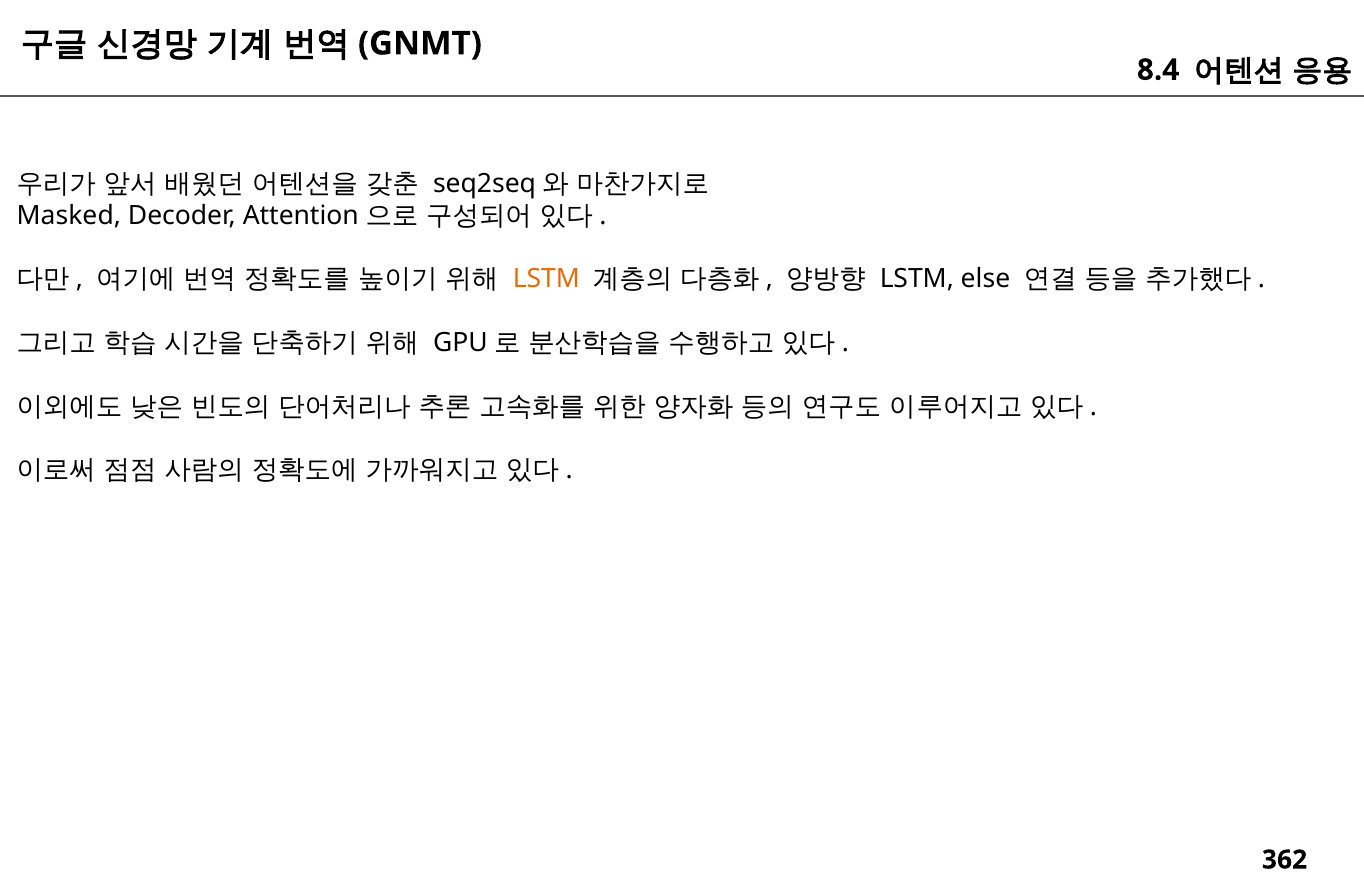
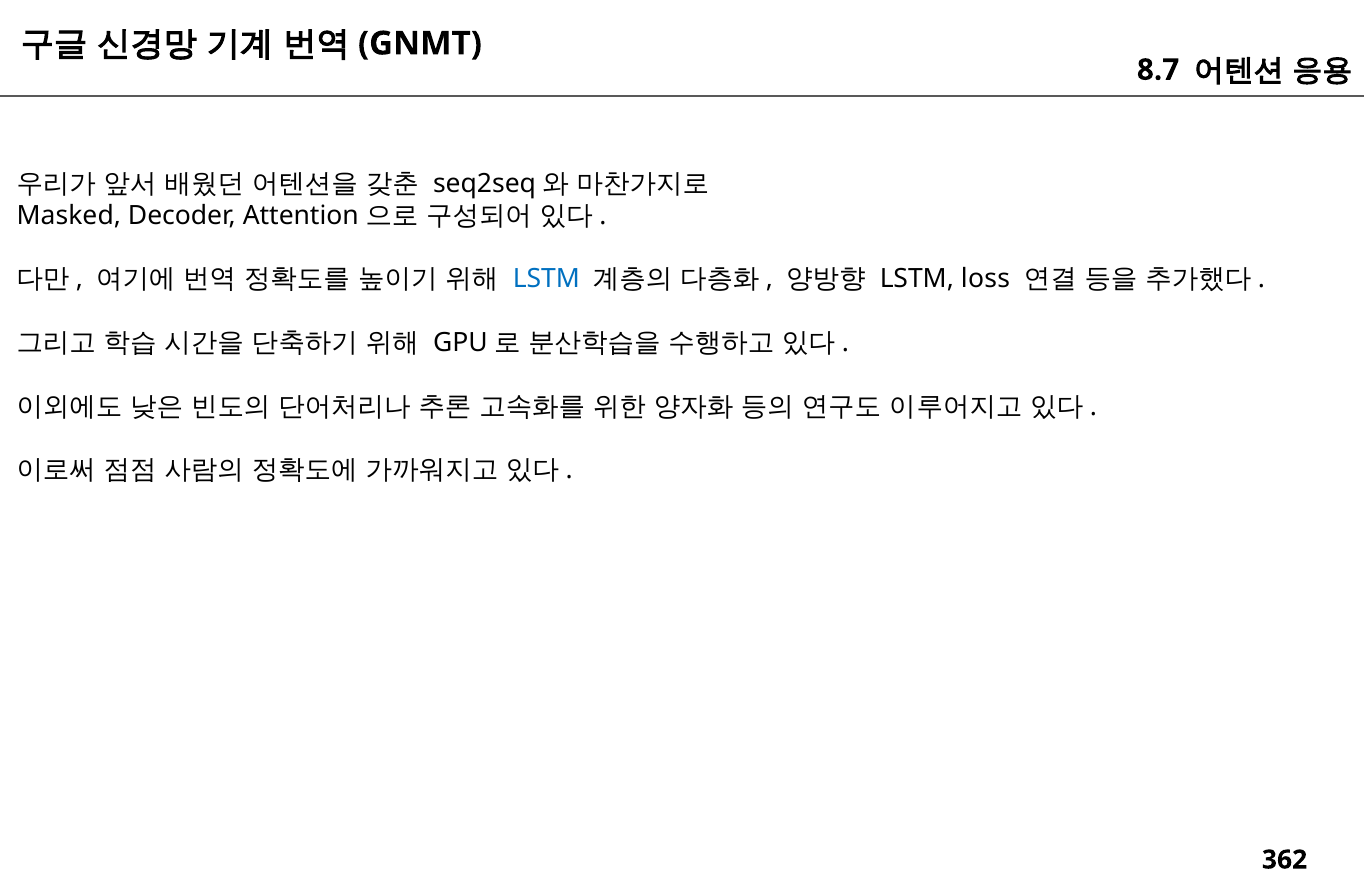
8.4: 8.4 -> 8.7 (1158, 70)
LSTM colour: orange -> blue (546, 279)
else: else -> loss (985, 279)
